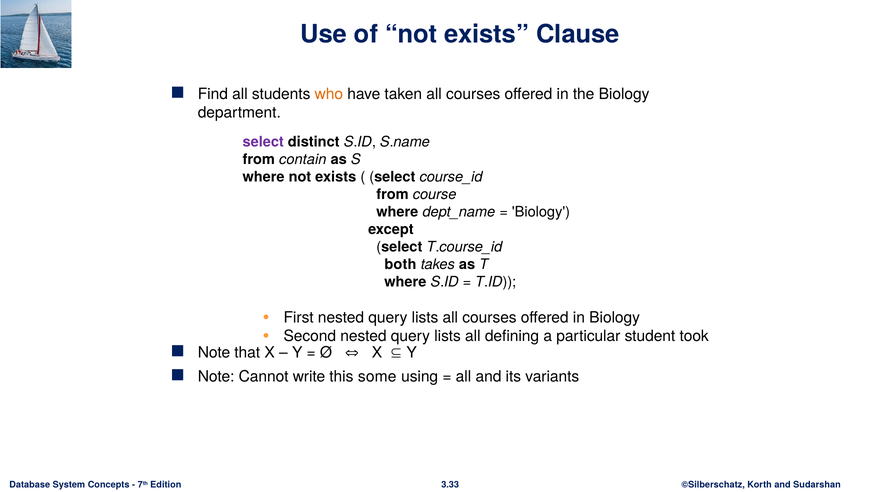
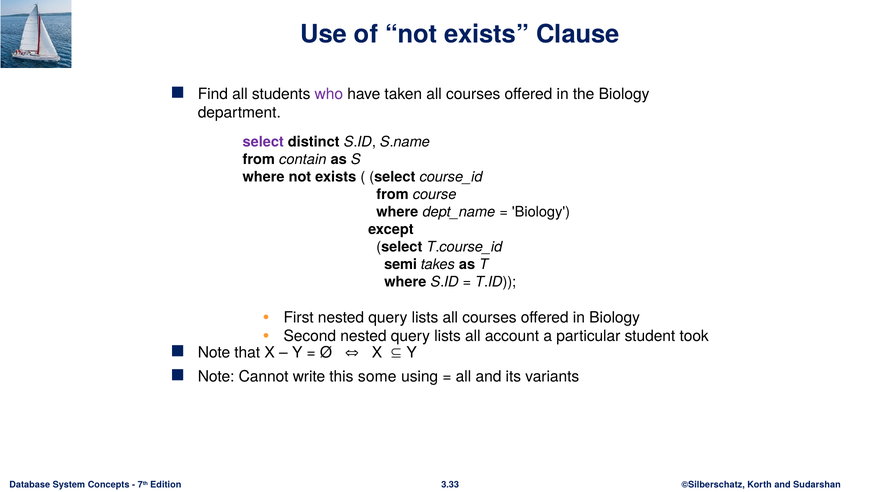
who colour: orange -> purple (329, 94)
both: both -> semi (401, 265)
defining: defining -> account (512, 336)
